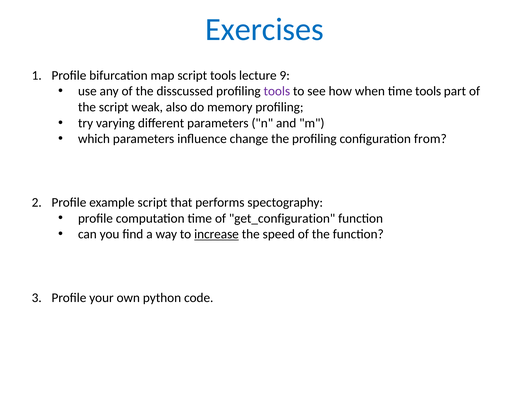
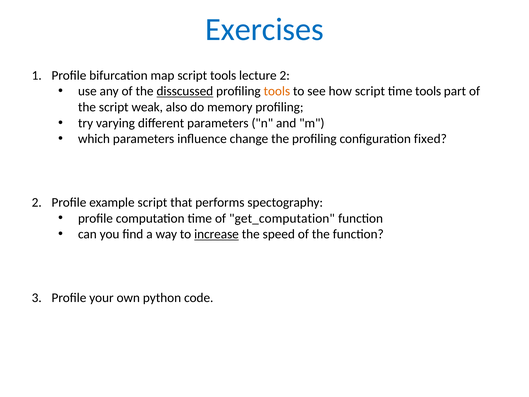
lecture 9: 9 -> 2 (285, 75)
disscussed underline: none -> present (185, 91)
tools colour: purple -> orange (277, 91)
how when: when -> script (370, 91)
from: from -> fixed (430, 139)
get_configuration: get_configuration -> get_computation (282, 218)
